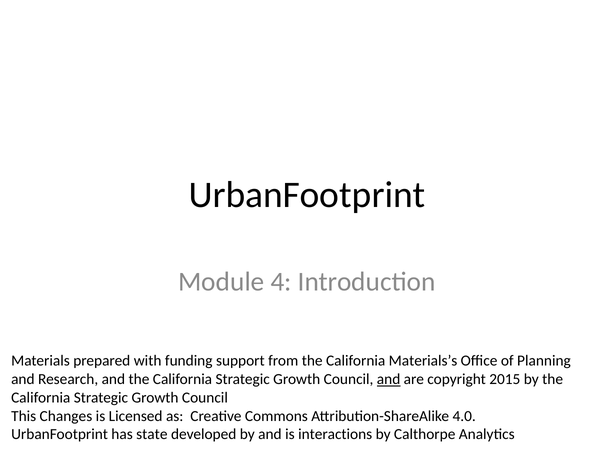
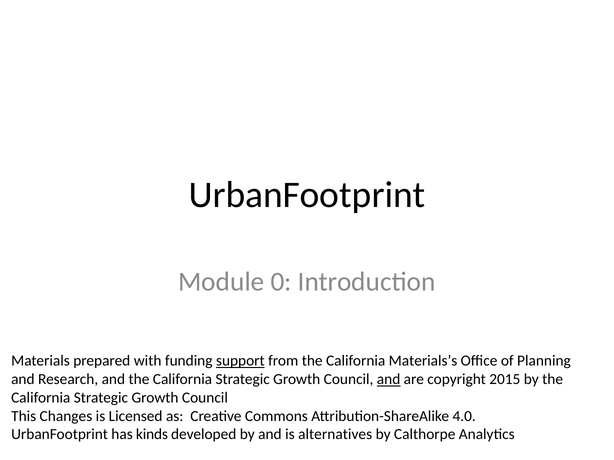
4: 4 -> 0 (281, 282)
support underline: none -> present (240, 361)
state: state -> kinds (152, 435)
interactions: interactions -> alternatives (335, 435)
